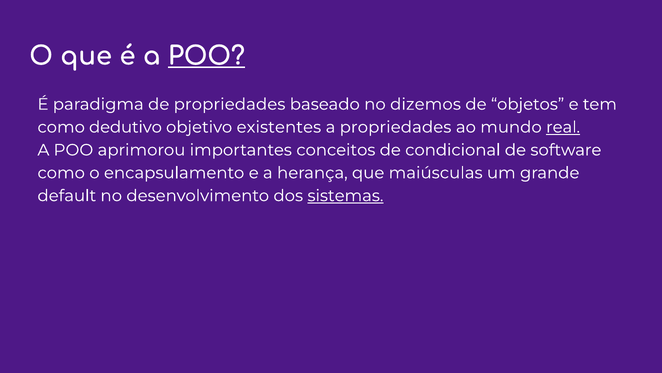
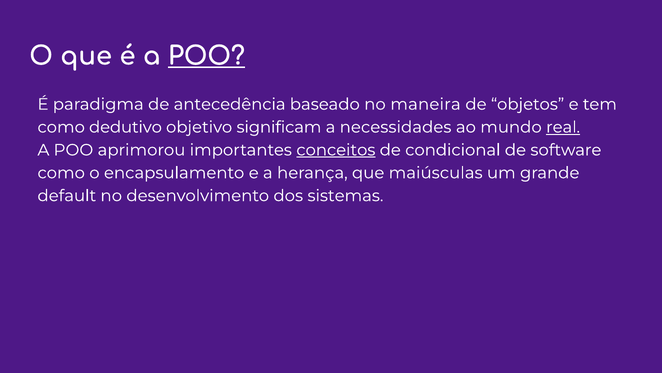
de propriedades: propriedades -> antecedência (230, 104)
dizemos: dizemos -> maneira (426, 104)
existentes: existentes -> significam (279, 127)
a propriedades: propriedades -> necessidades (396, 127)
conceitos underline: none -> present (336, 150)
sistemas underline: present -> none (345, 195)
